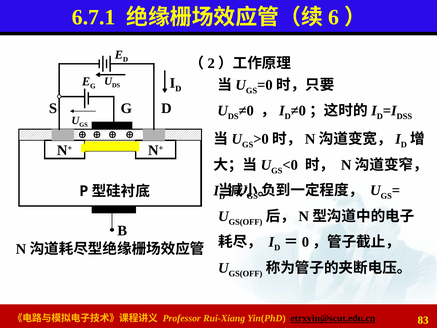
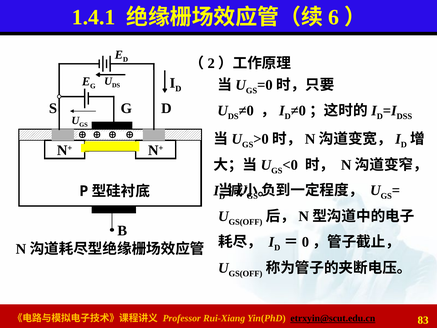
6.7.1: 6.7.1 -> 1.4.1 (94, 17)
